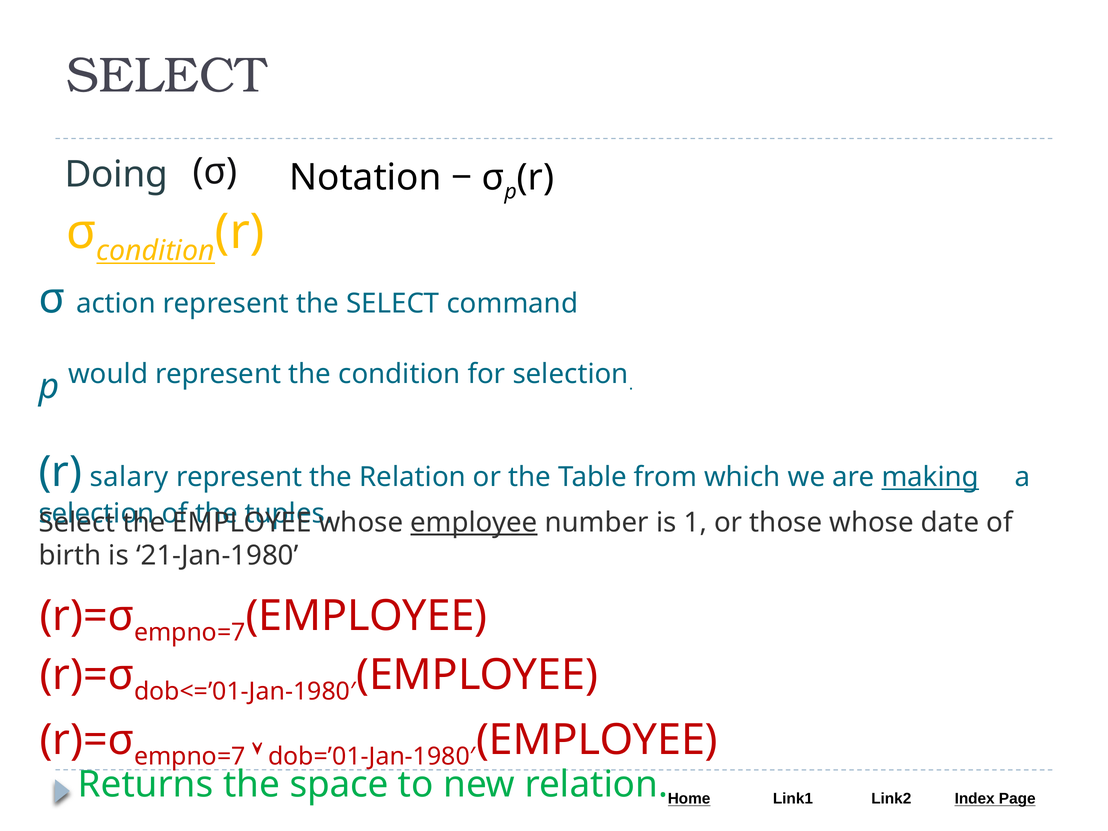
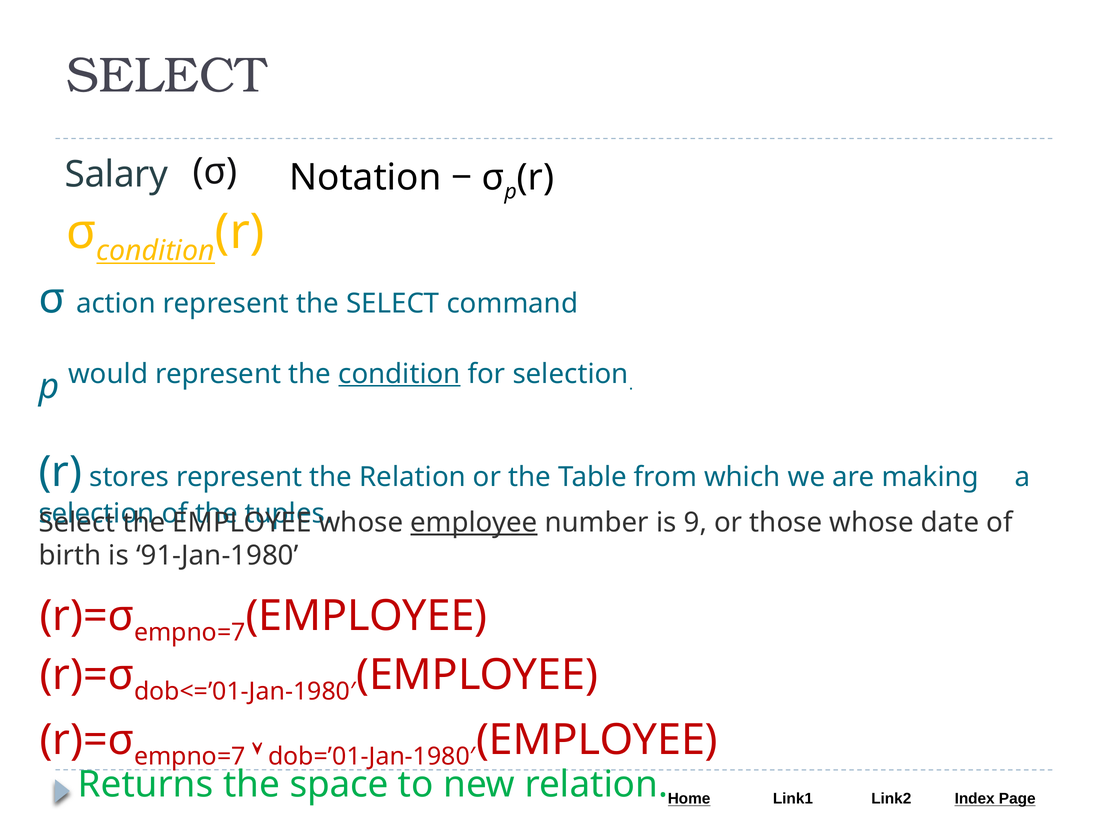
Doing: Doing -> Salary (116, 175)
condition underline: none -> present (399, 374)
salary: salary -> stores (129, 477)
making underline: present -> none (930, 477)
1: 1 -> 9 (695, 523)
21-Jan-1980: 21-Jan-1980 -> 91-Jan-1980 (217, 556)
